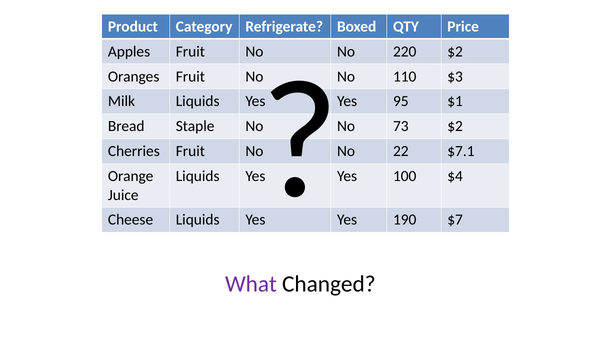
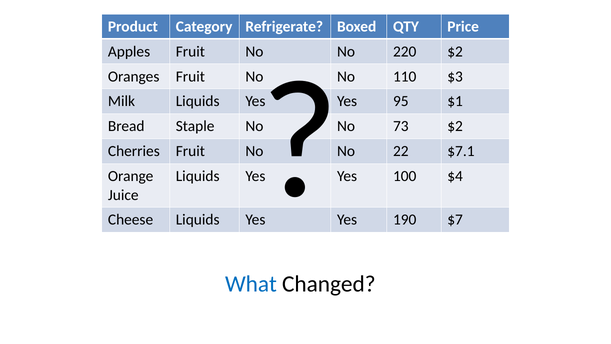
What colour: purple -> blue (251, 284)
